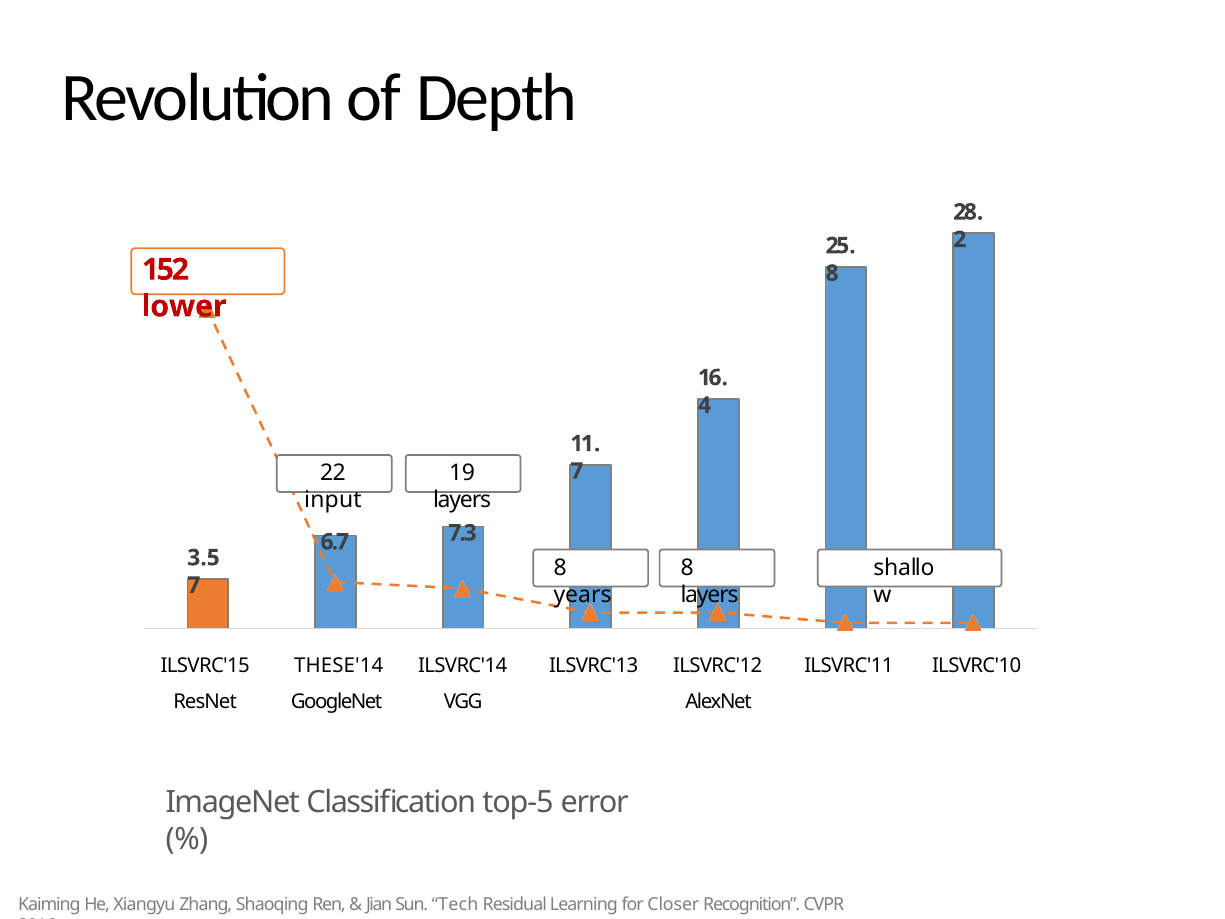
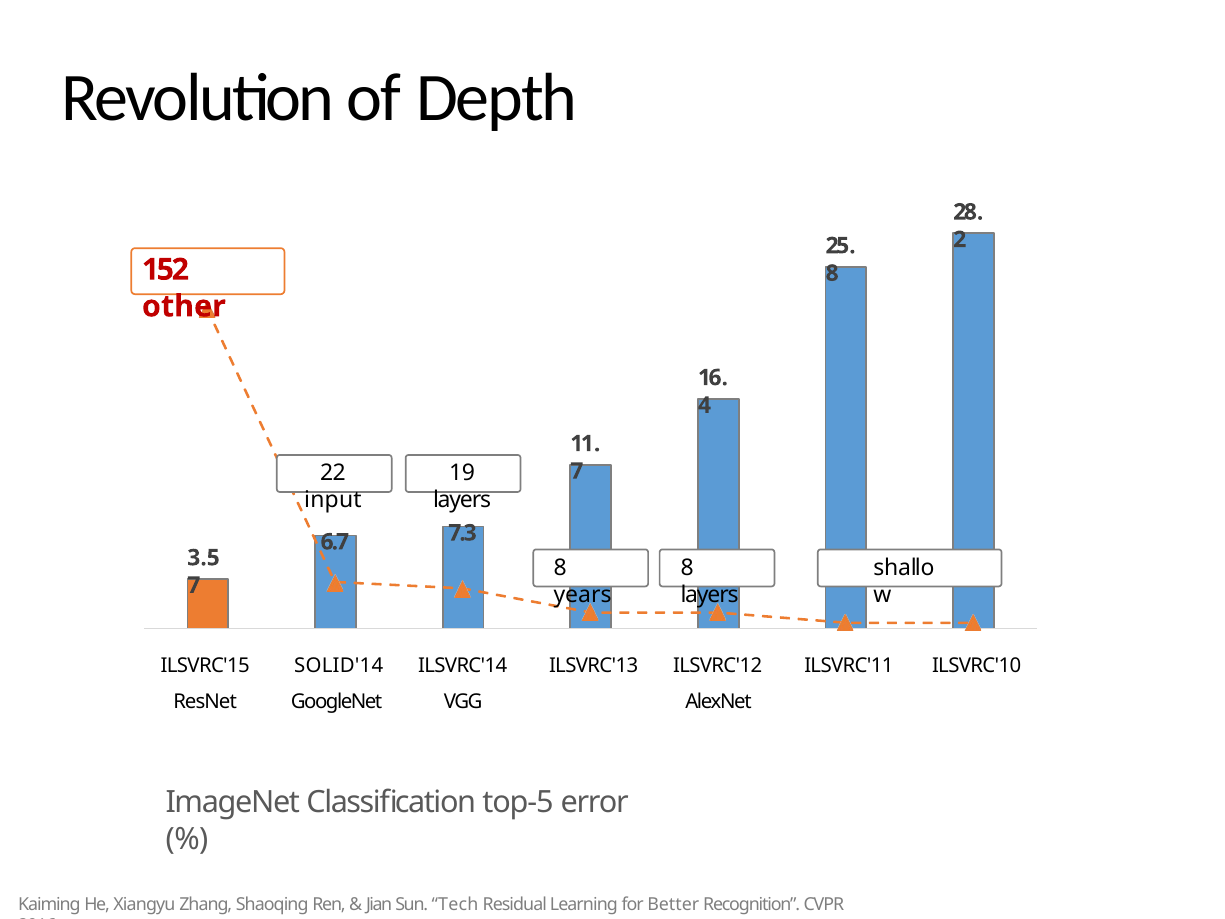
lower: lower -> other (184, 306)
THESE'14: THESE'14 -> SOLID'14 (339, 666)
Closer: Closer -> Better (673, 904)
